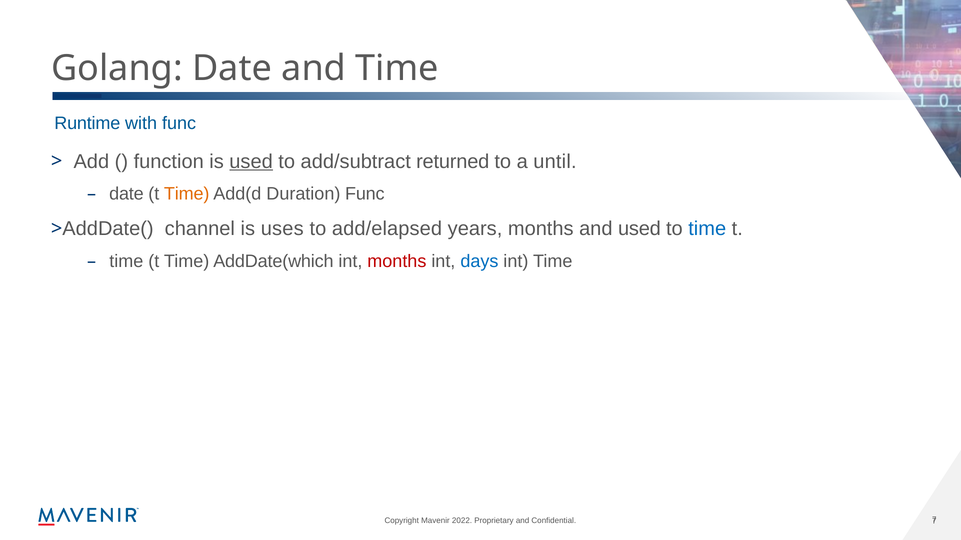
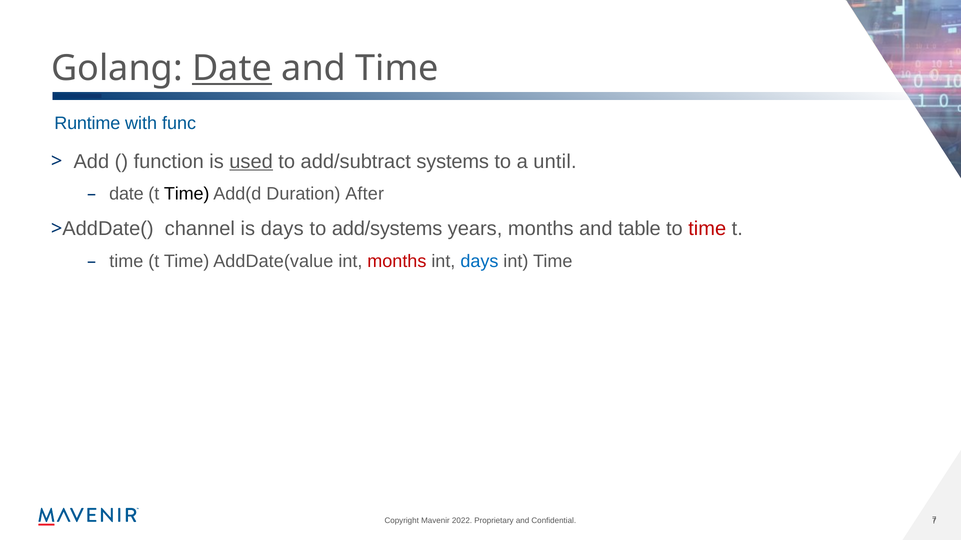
Date underline: none -> present (232, 68)
returned: returned -> systems (453, 162)
Time colour: orange -> black (187, 194)
Duration Func: Func -> After (365, 194)
is uses: uses -> days (282, 229)
add/elapsed: add/elapsed -> add/systems (387, 229)
and used: used -> table (639, 229)
time colour: blue -> red (707, 229)
AddDate(which: AddDate(which -> AddDate(value (273, 261)
